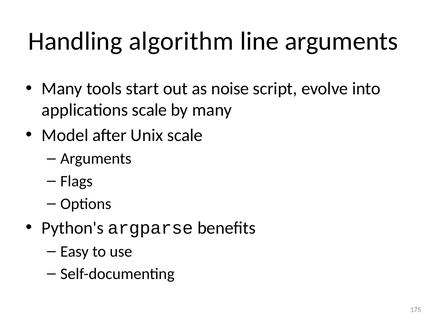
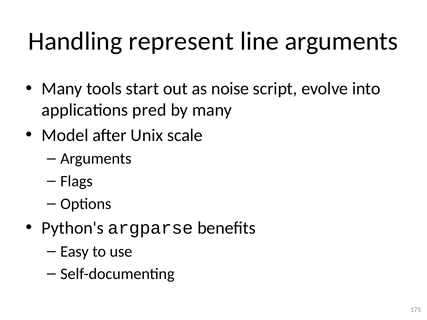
algorithm: algorithm -> represent (181, 41)
applications scale: scale -> pred (149, 110)
